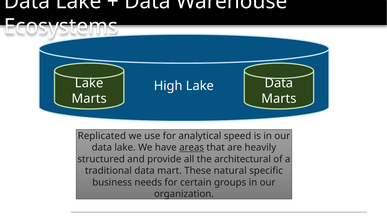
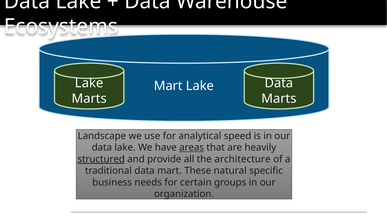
High: High -> Mart (168, 86)
Replicated: Replicated -> Landscape (102, 136)
structured underline: none -> present (101, 159)
architectural: architectural -> architecture (242, 159)
